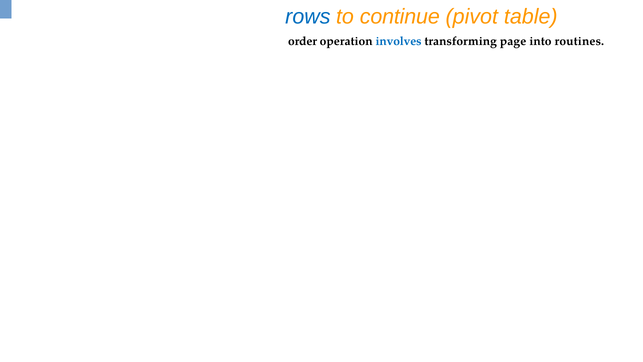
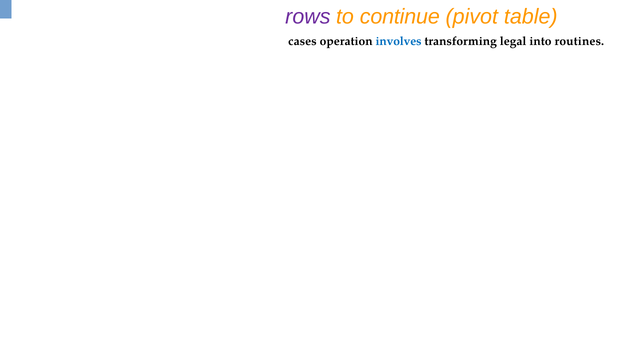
rows colour: blue -> purple (308, 17)
order: order -> cases (302, 41)
page: page -> legal (513, 41)
